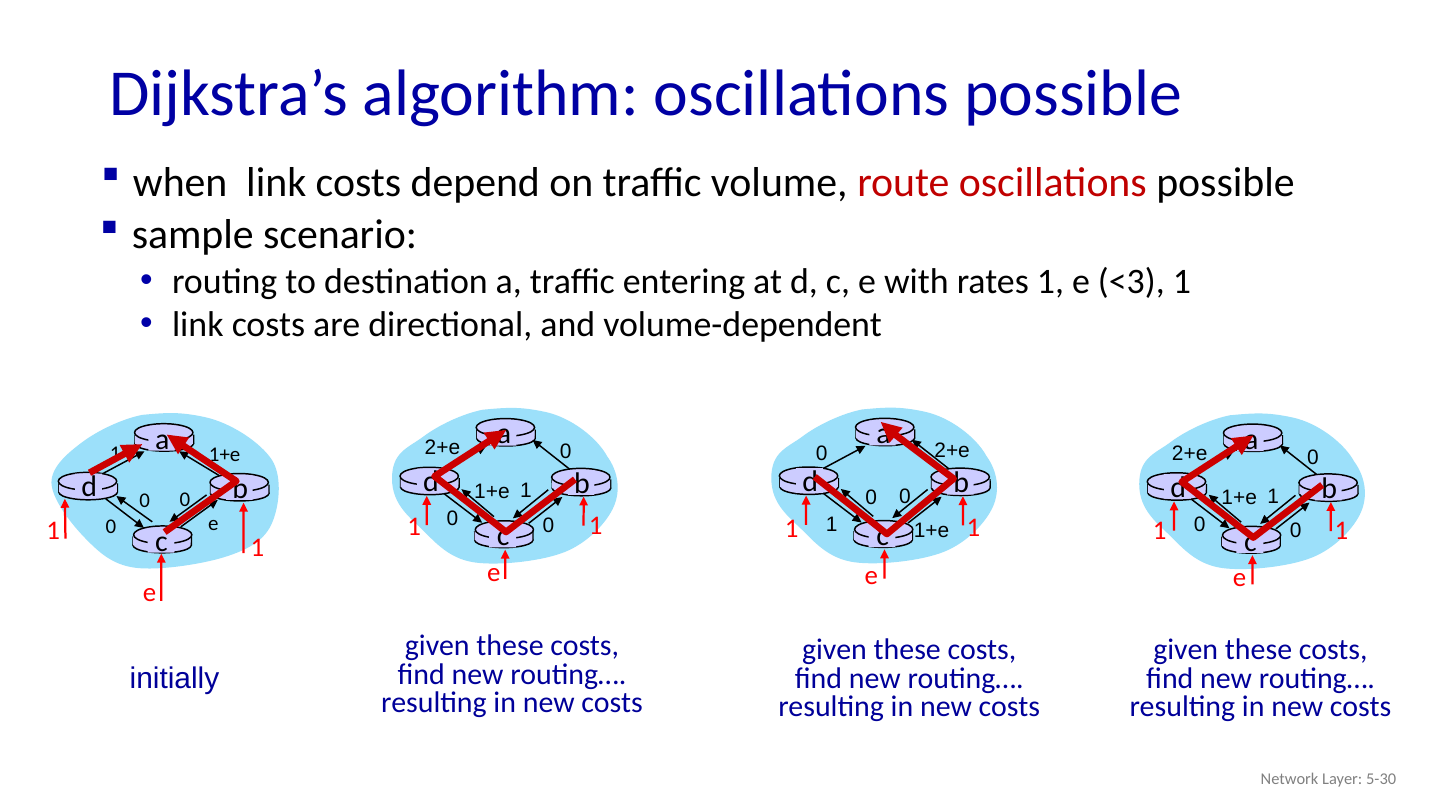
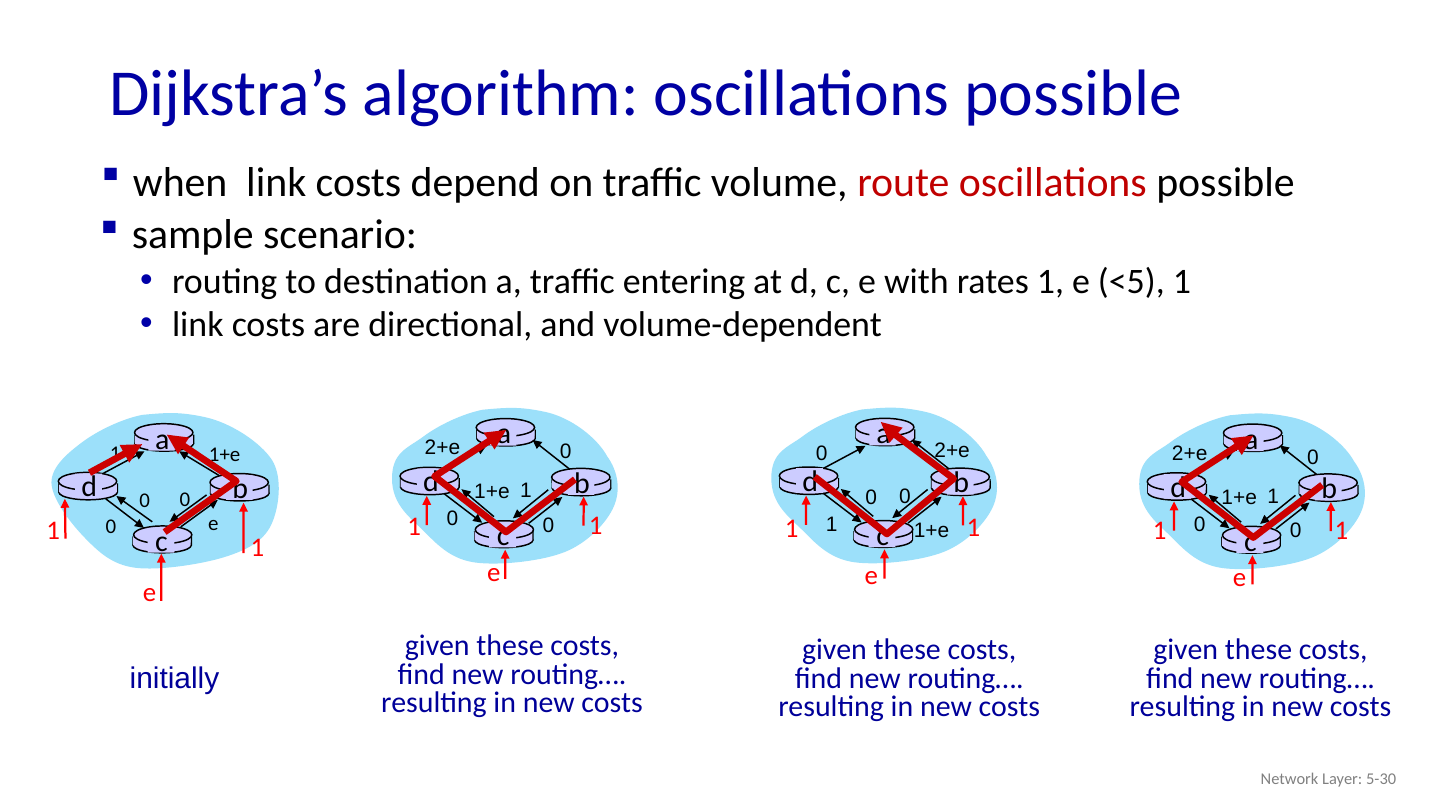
<3: <3 -> <5 (1131, 282)
